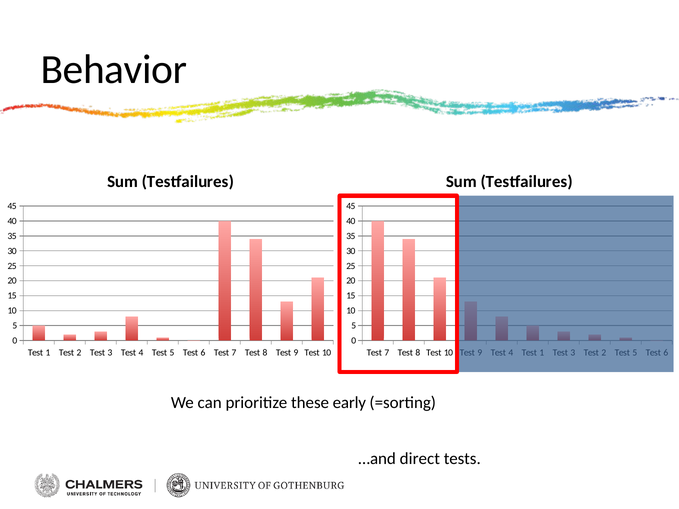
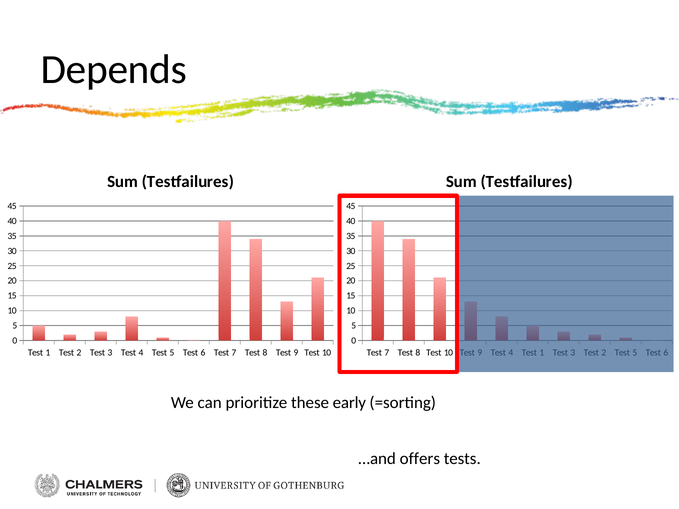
Behavior: Behavior -> Depends (114, 69)
direct: direct -> offers (420, 459)
